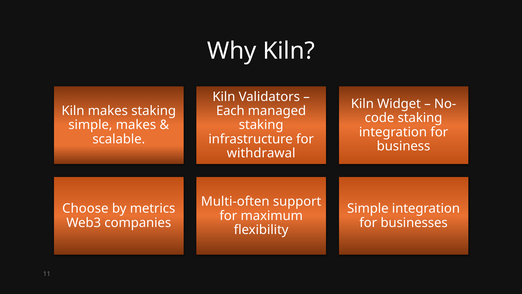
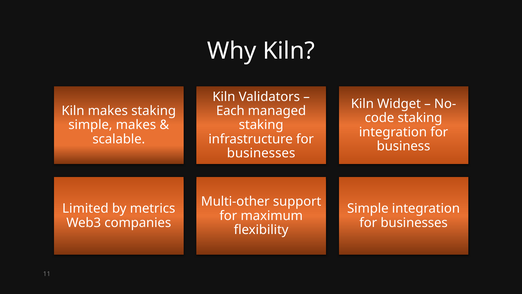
withdrawal: withdrawal -> businesses (261, 153)
Multi-often: Multi-often -> Multi-other (235, 201)
Choose: Choose -> Limited (85, 208)
